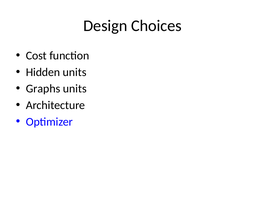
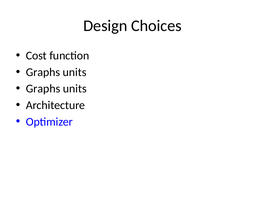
Hidden: Hidden -> Graphs (43, 72)
